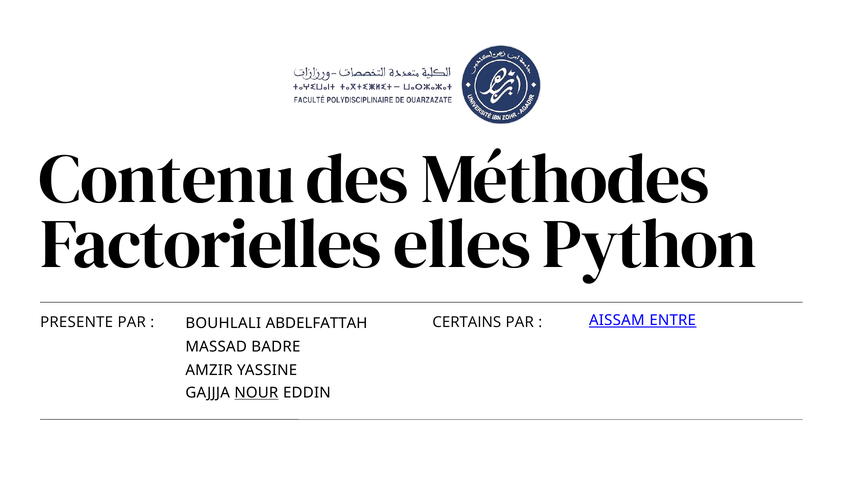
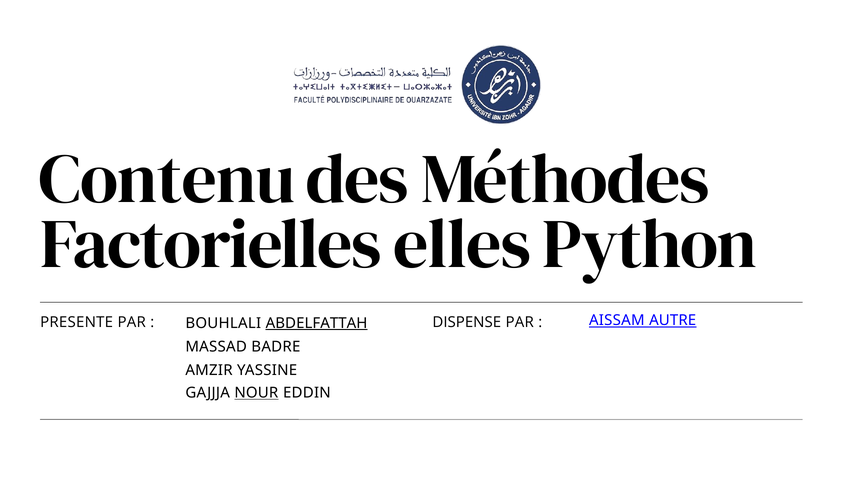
ABDELFATTAH underline: none -> present (317, 324)
CERTAINS: CERTAINS -> DISPENSE (467, 323)
ENTRE: ENTRE -> AUTRE (673, 320)
